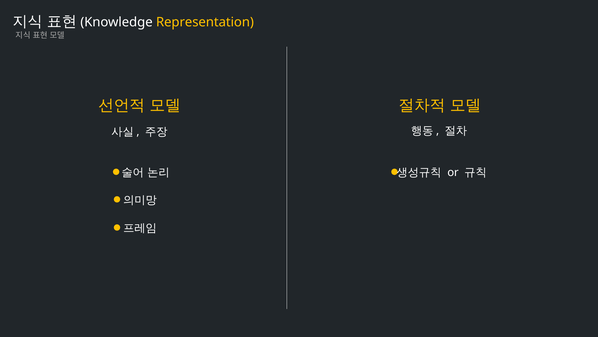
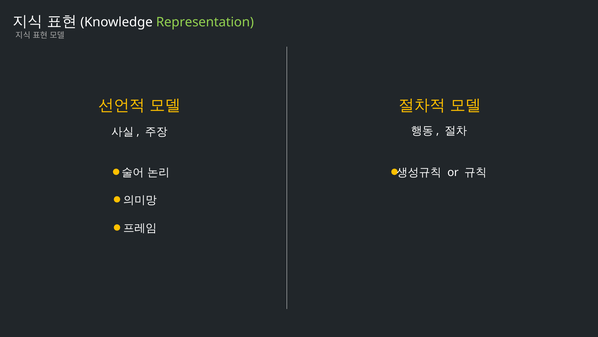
Representation colour: yellow -> light green (205, 22)
